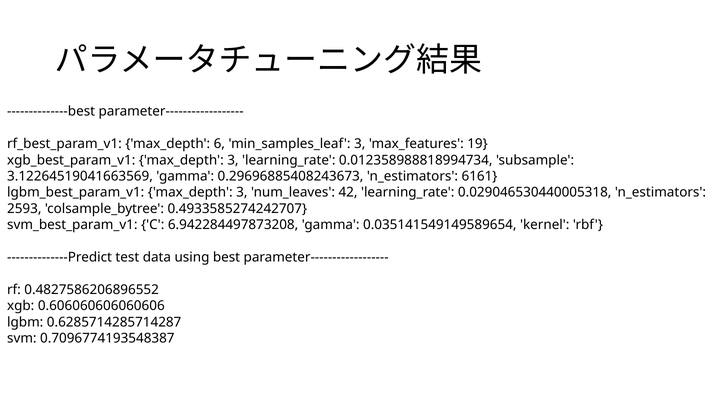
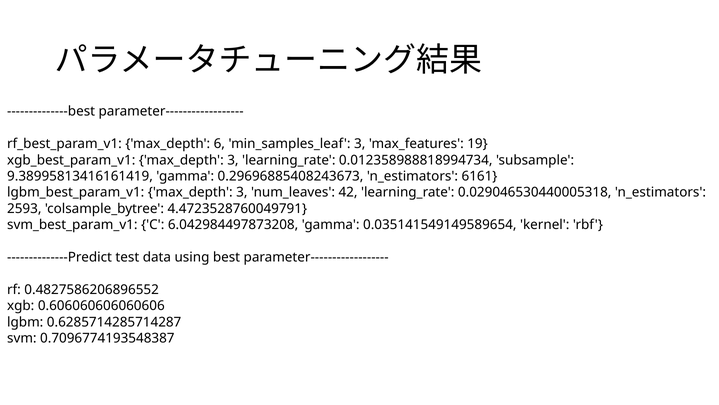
3.12264519041663569: 3.12264519041663569 -> 9.38995813416161419 (80, 176)
0.4933585274242707: 0.4933585274242707 -> 4.4723528760049791 (237, 208)
6.942284497873208: 6.942284497873208 -> 6.042984497873208 (233, 225)
